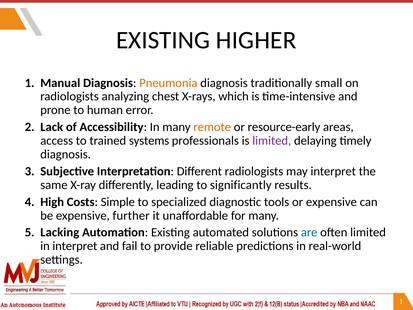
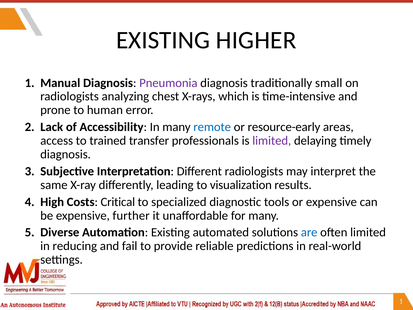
Pneumonia colour: orange -> purple (168, 83)
remote colour: orange -> blue (212, 127)
systems: systems -> transfer (149, 141)
significantly: significantly -> visualization (241, 185)
Simple: Simple -> Critical (118, 202)
Lacking: Lacking -> Diverse (60, 232)
in interpret: interpret -> reducing (75, 246)
